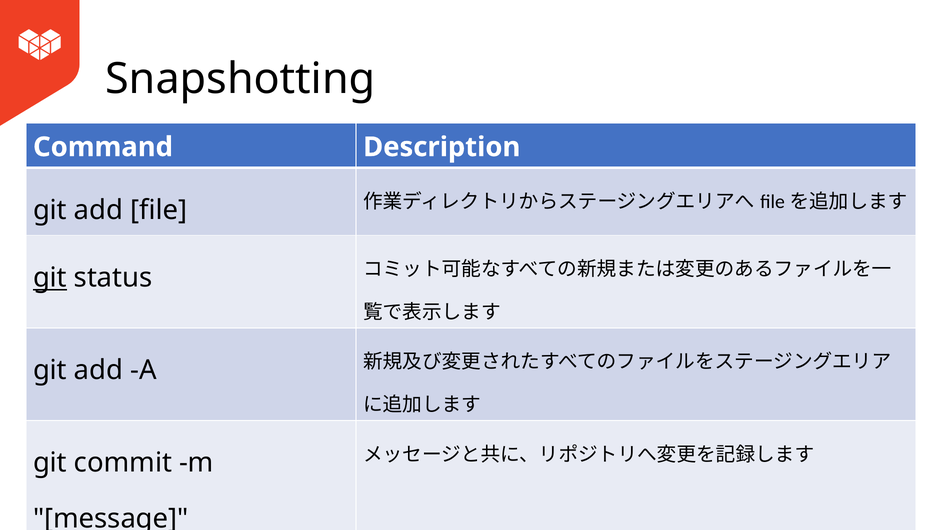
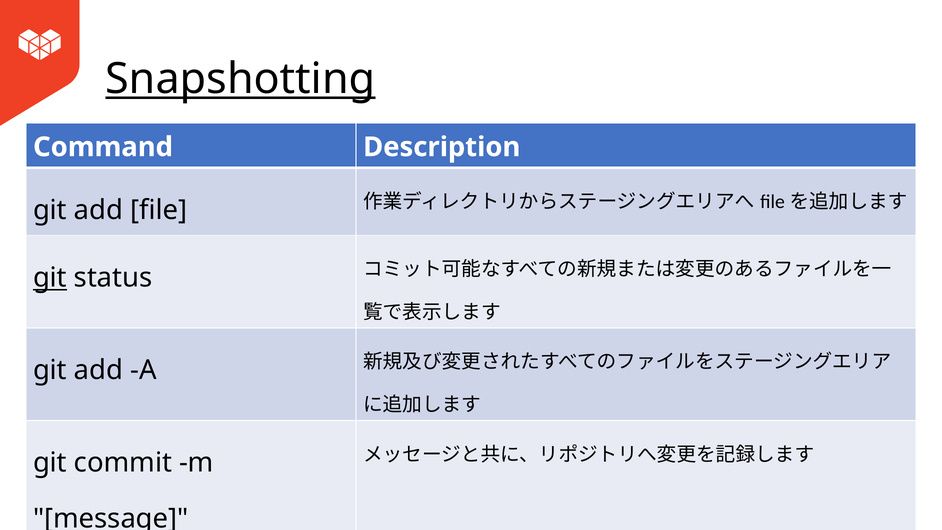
Snapshotting underline: none -> present (240, 79)
